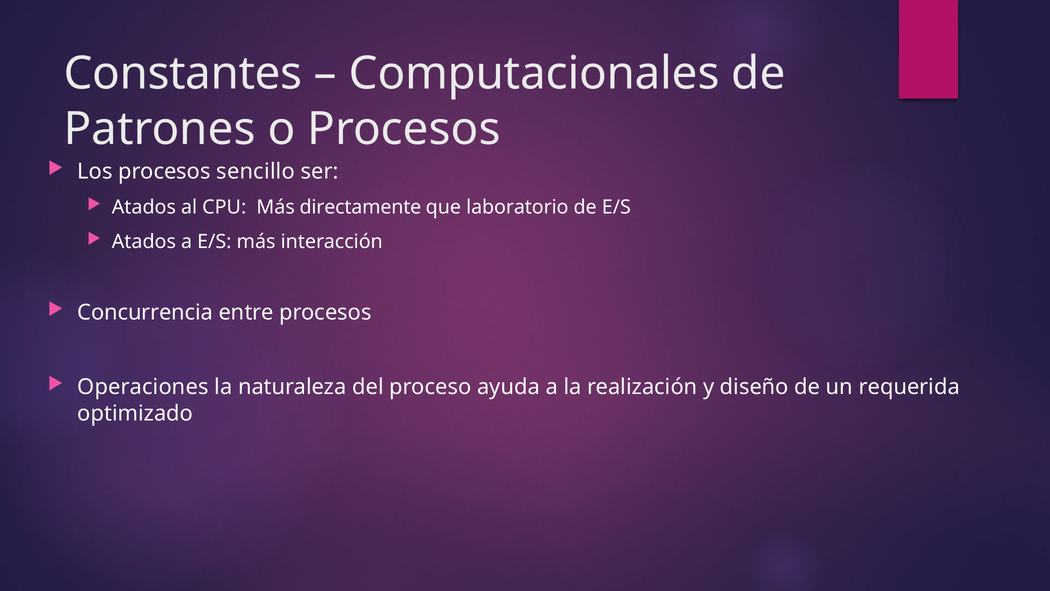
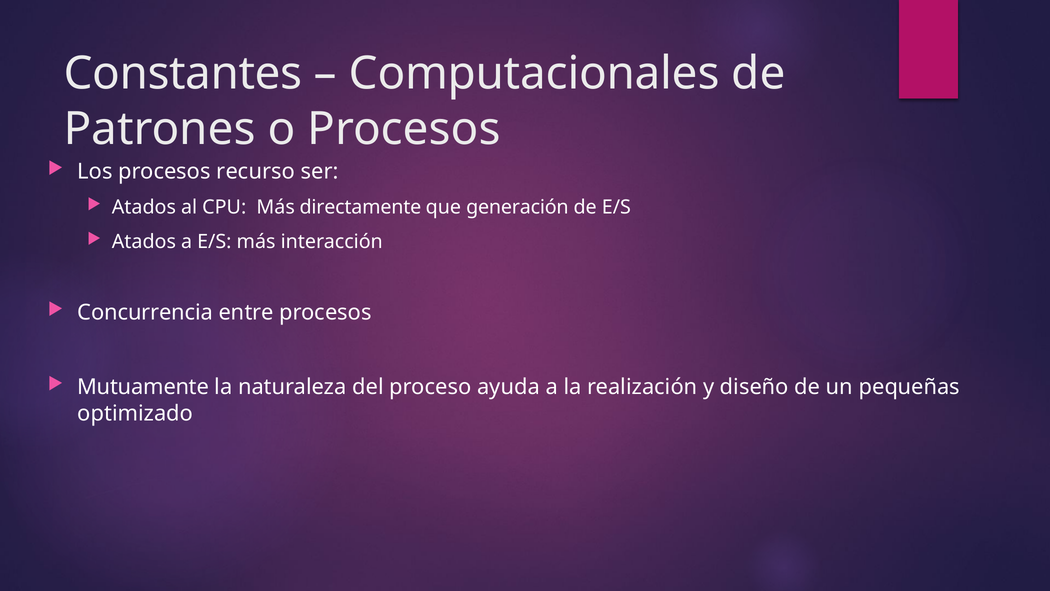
sencillo: sencillo -> recurso (256, 171)
laboratorio: laboratorio -> generación (517, 207)
Operaciones: Operaciones -> Mutuamente (143, 387)
requerida: requerida -> pequeñas (909, 387)
